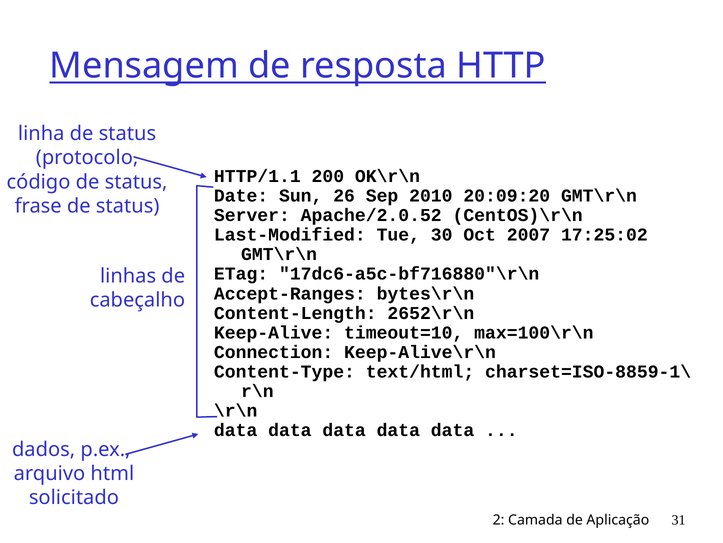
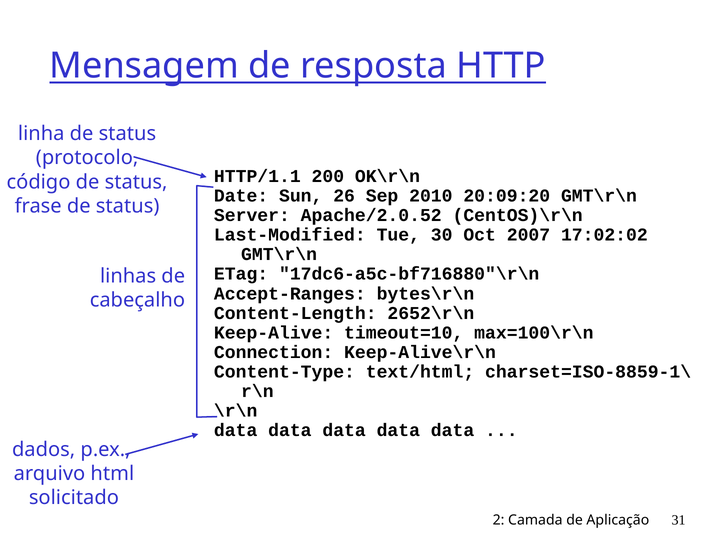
17:25:02: 17:25:02 -> 17:02:02 (604, 235)
